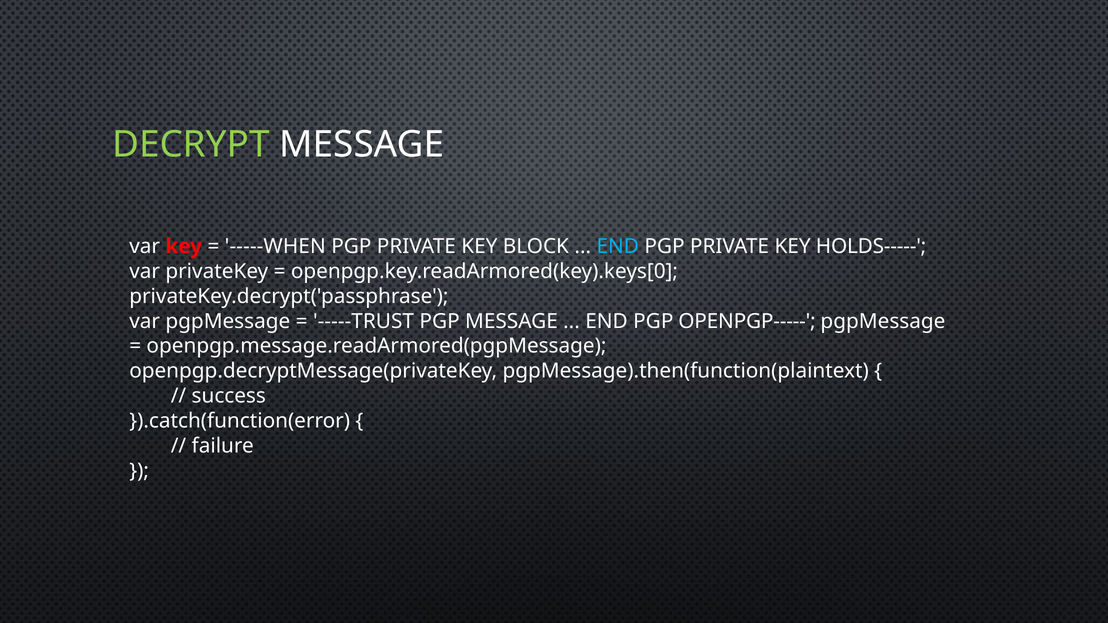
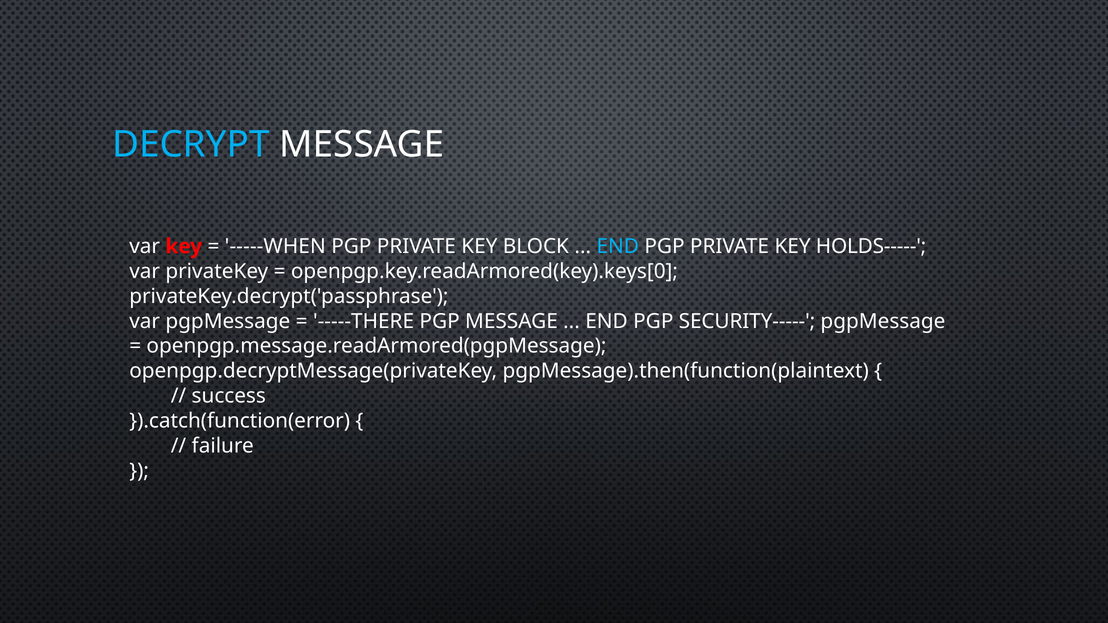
DECRYPT colour: light green -> light blue (191, 145)
-----TRUST: -----TRUST -> -----THERE (364, 321)
OPENPGP-----: OPENPGP----- -> SECURITY----- (747, 321)
